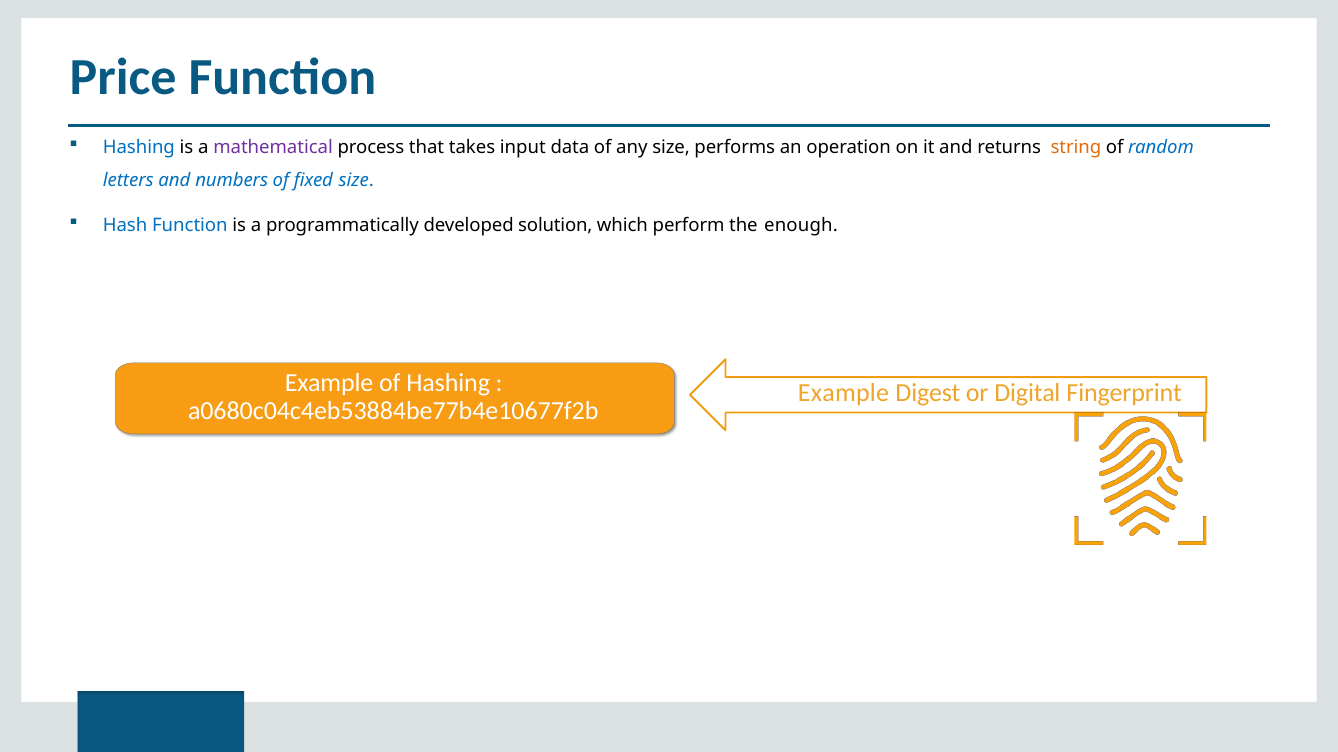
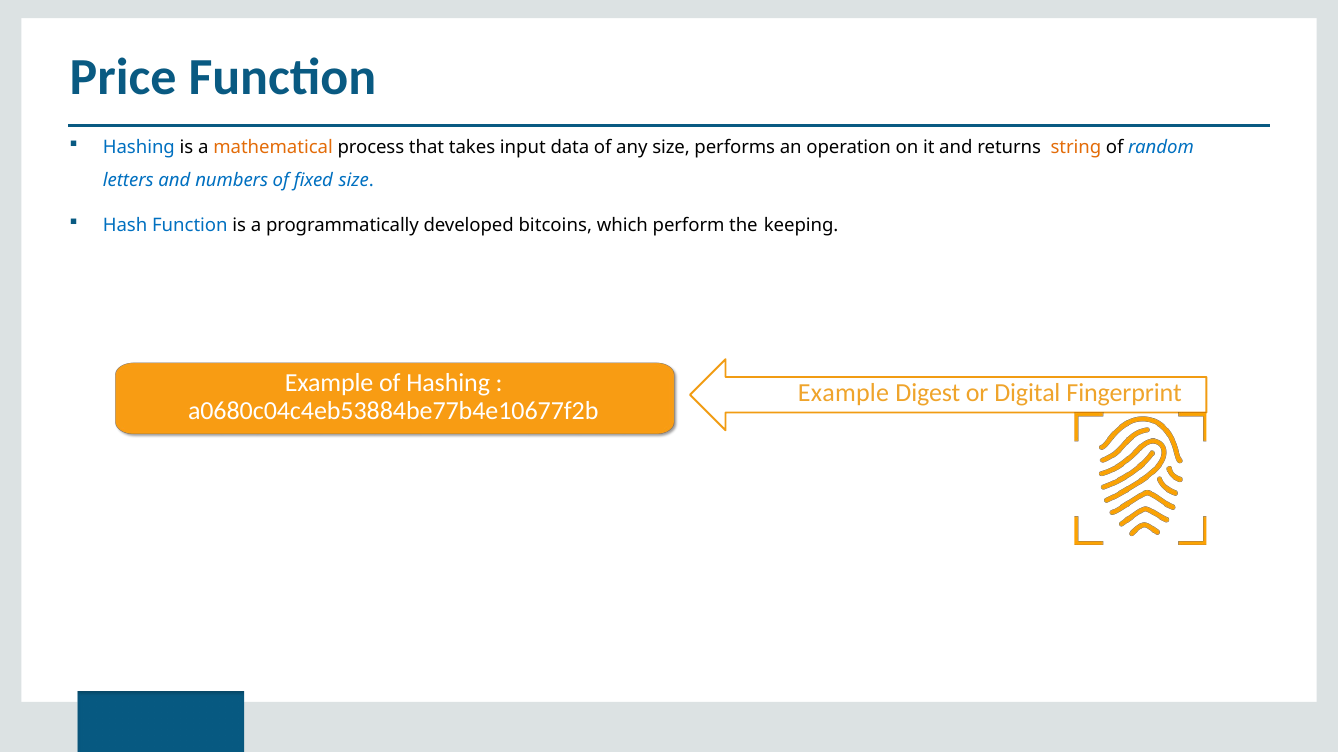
mathematical colour: purple -> orange (273, 147)
solution: solution -> bitcoins (555, 225)
enough: enough -> keeping (801, 225)
